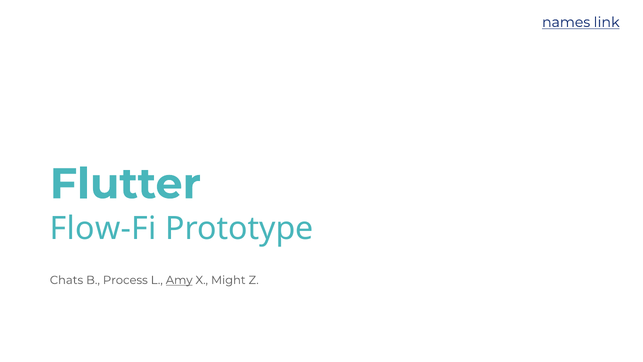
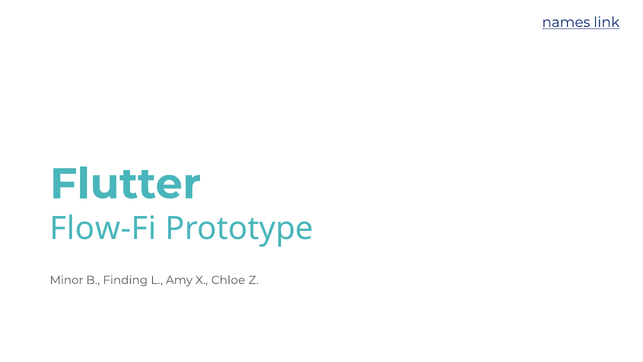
Chats: Chats -> Minor (67, 280)
Process: Process -> Finding (125, 280)
Amy underline: present -> none (179, 280)
Might: Might -> Chloe (228, 280)
